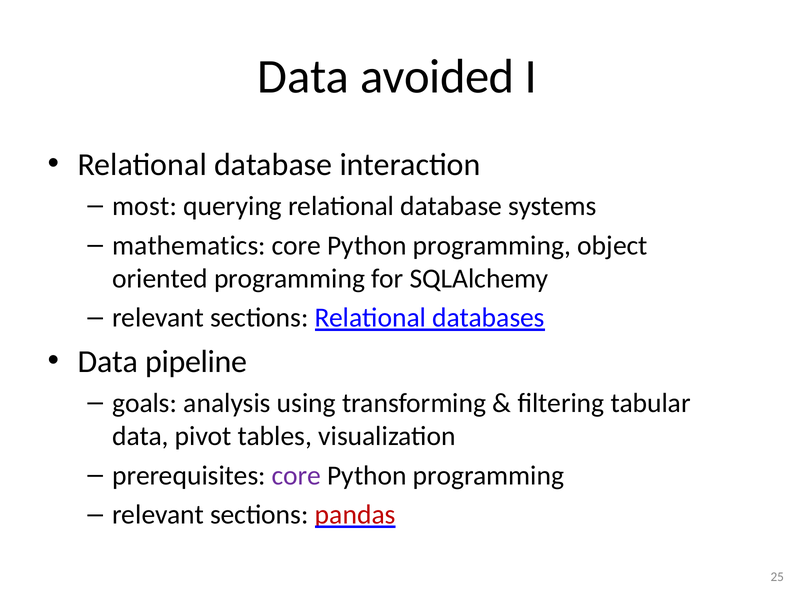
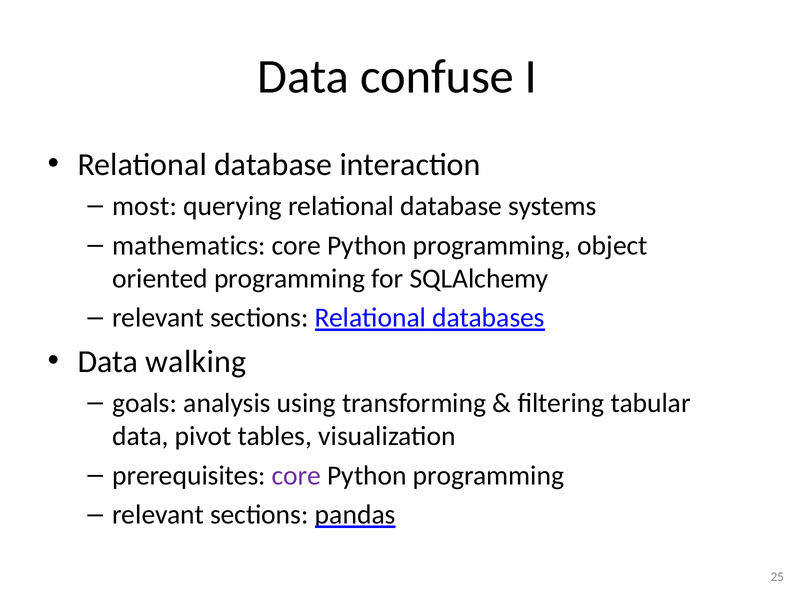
avoided: avoided -> confuse (437, 77)
pipeline: pipeline -> walking (196, 362)
pandas colour: red -> black (355, 515)
